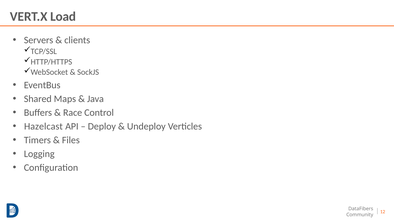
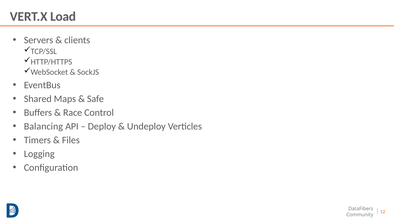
Java: Java -> Safe (95, 99)
Hazelcast: Hazelcast -> Balancing (43, 126)
